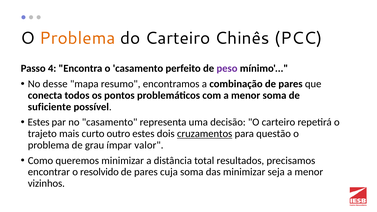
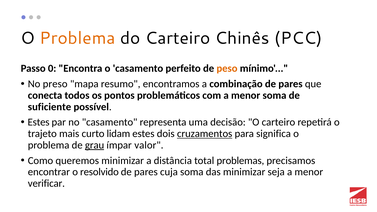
4: 4 -> 0 (52, 69)
peso colour: purple -> orange (227, 69)
desse: desse -> preso (55, 84)
outro: outro -> lidam (118, 134)
questão: questão -> significa (274, 134)
grau underline: none -> present (95, 145)
resultados: resultados -> problemas (240, 161)
vizinhos: vizinhos -> verificar (46, 183)
